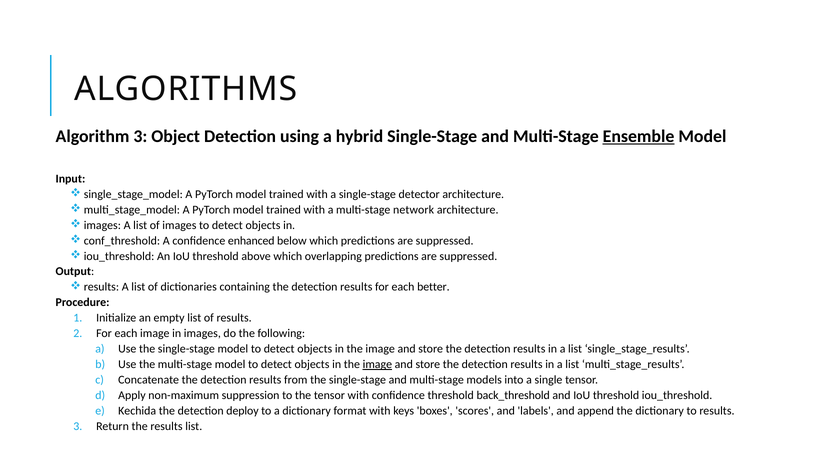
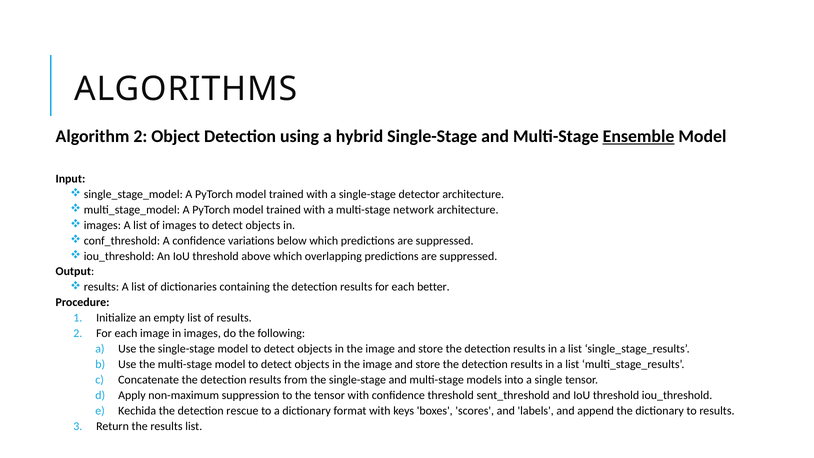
Algorithm 3: 3 -> 2 (140, 136)
enhanced: enhanced -> variations (251, 241)
image underline: present -> none (377, 364)
back_threshold: back_threshold -> sent_threshold (513, 395)
deploy: deploy -> rescue (242, 411)
